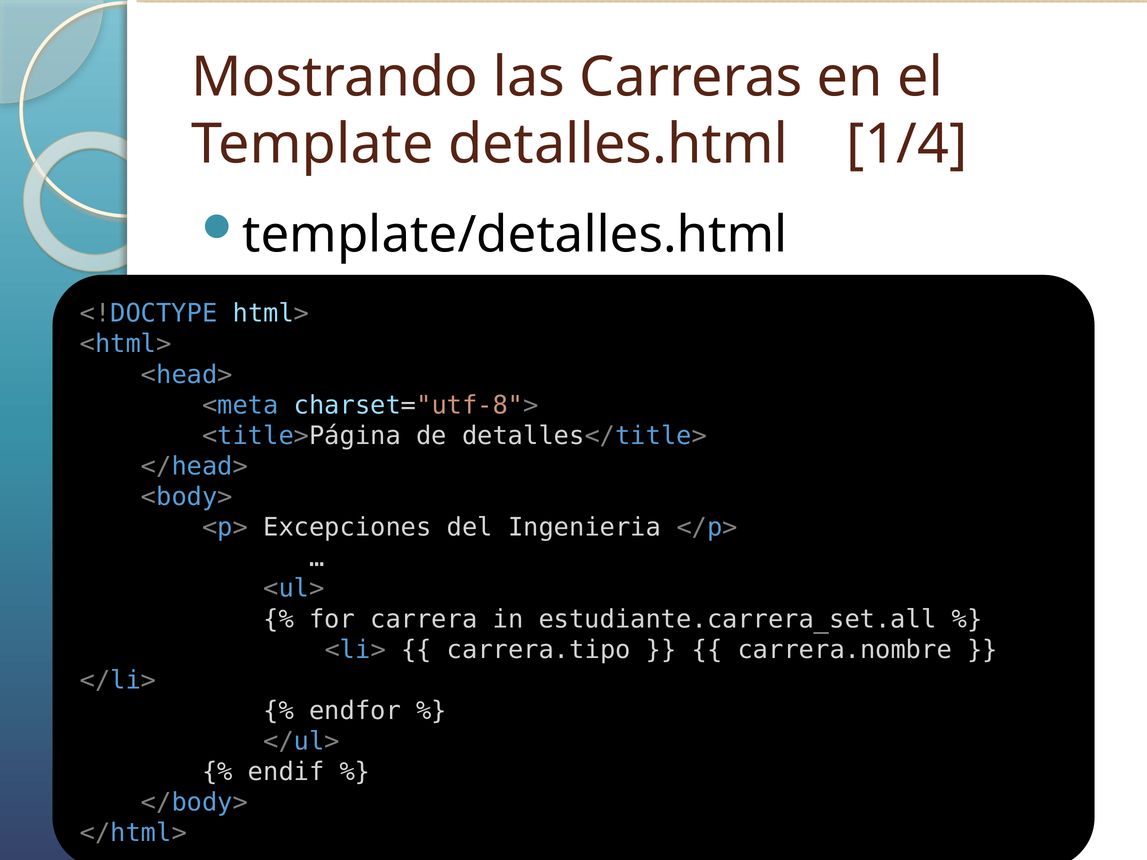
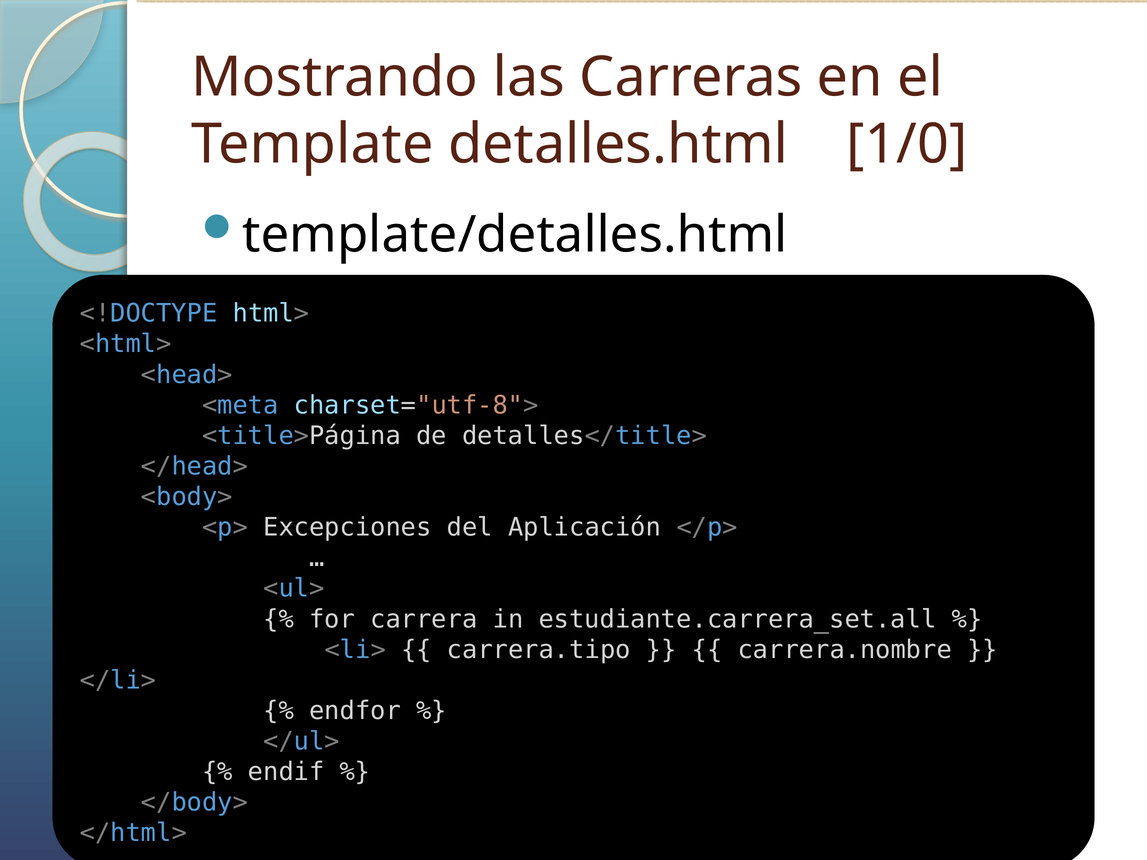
1/4: 1/4 -> 1/0 (907, 144)
Ingenieria: Ingenieria -> Aplicación (585, 528)
